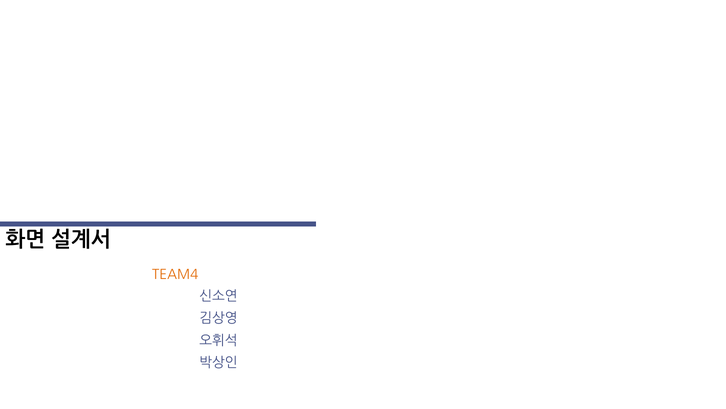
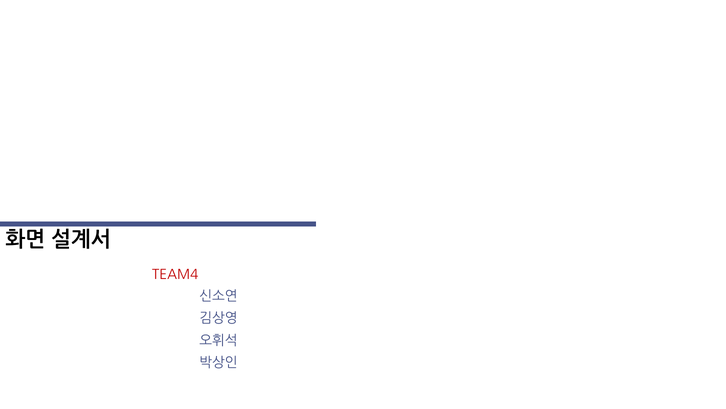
TEAM4 colour: orange -> red (175, 274)
